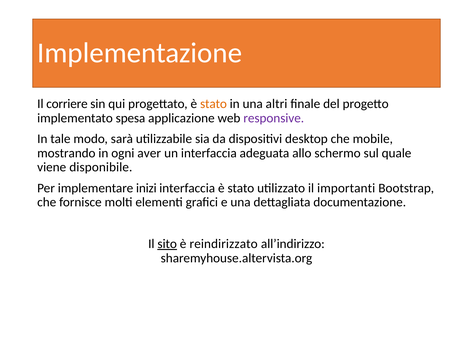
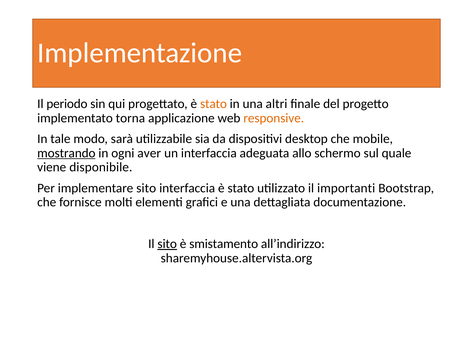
corriere: corriere -> periodo (67, 104)
spesa: spesa -> torna (130, 118)
responsive colour: purple -> orange (274, 118)
mostrando underline: none -> present (66, 153)
implementare inizi: inizi -> sito (146, 188)
reindirizzato: reindirizzato -> smistamento (224, 244)
